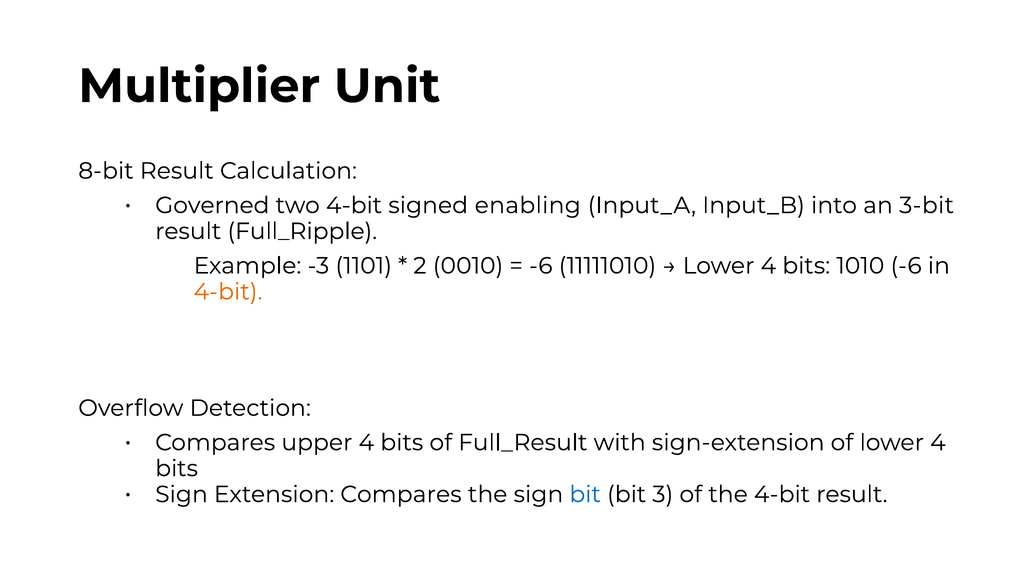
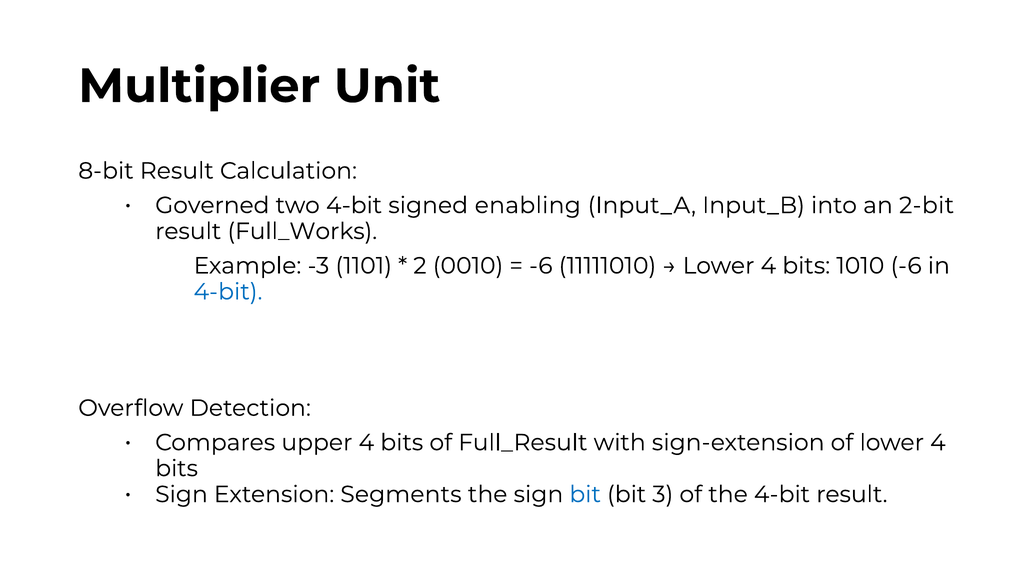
3-bit: 3-bit -> 2-bit (927, 205)
Full_Ripple: Full_Ripple -> Full_Works (302, 231)
4-bit colour: orange -> blue (228, 292)
Extension Compares: Compares -> Segments (401, 495)
